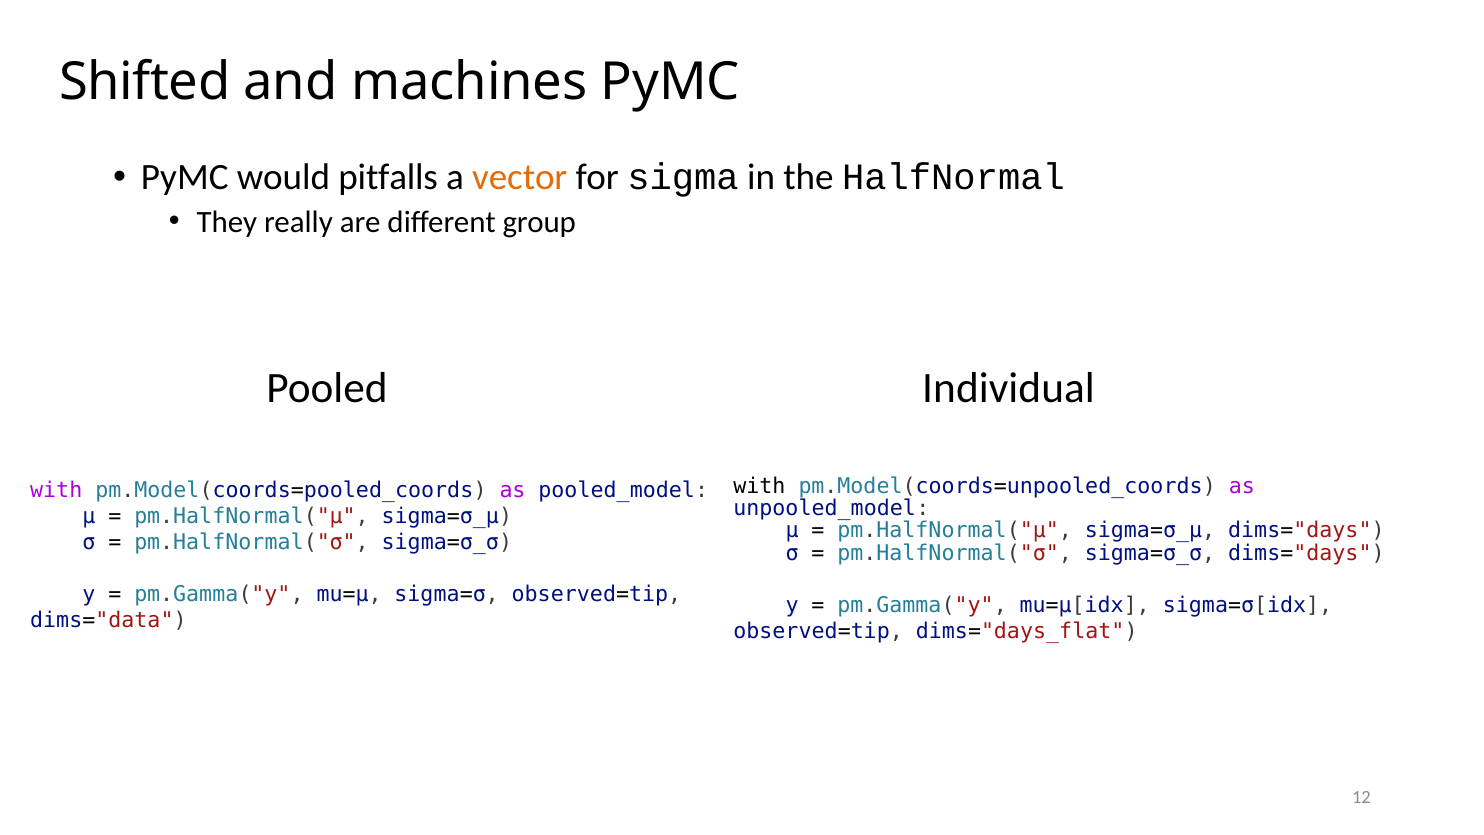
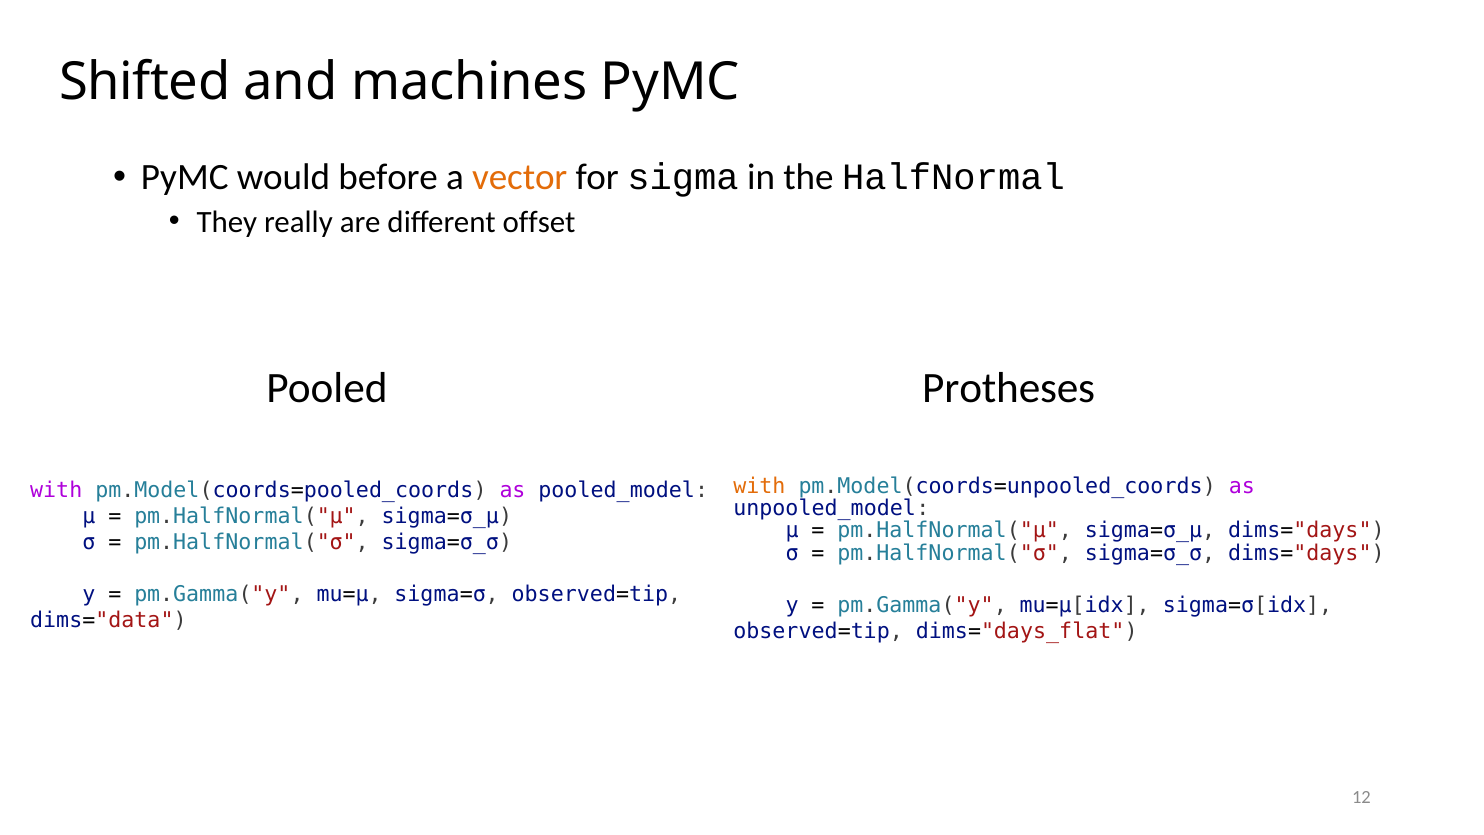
pitfalls: pitfalls -> before (388, 177)
group: group -> offset (539, 222)
Individual: Individual -> Protheses (1009, 388)
with colour: black -> orange (759, 487)
